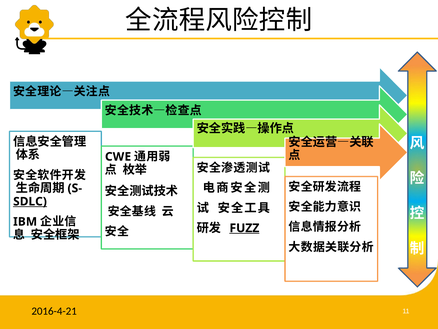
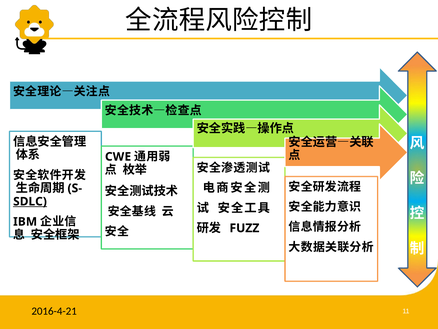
FUZZ underline: present -> none (244, 228)
